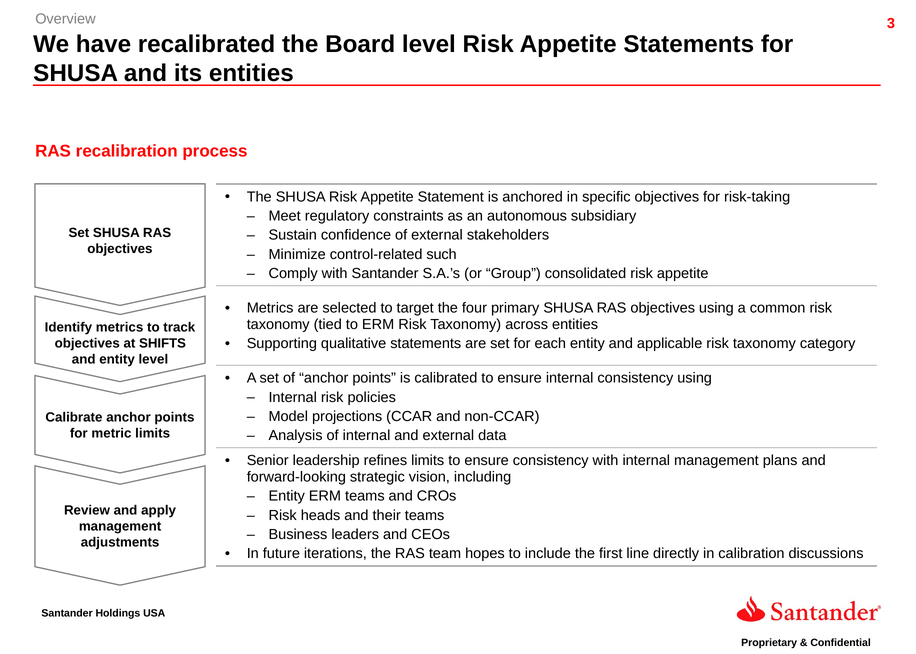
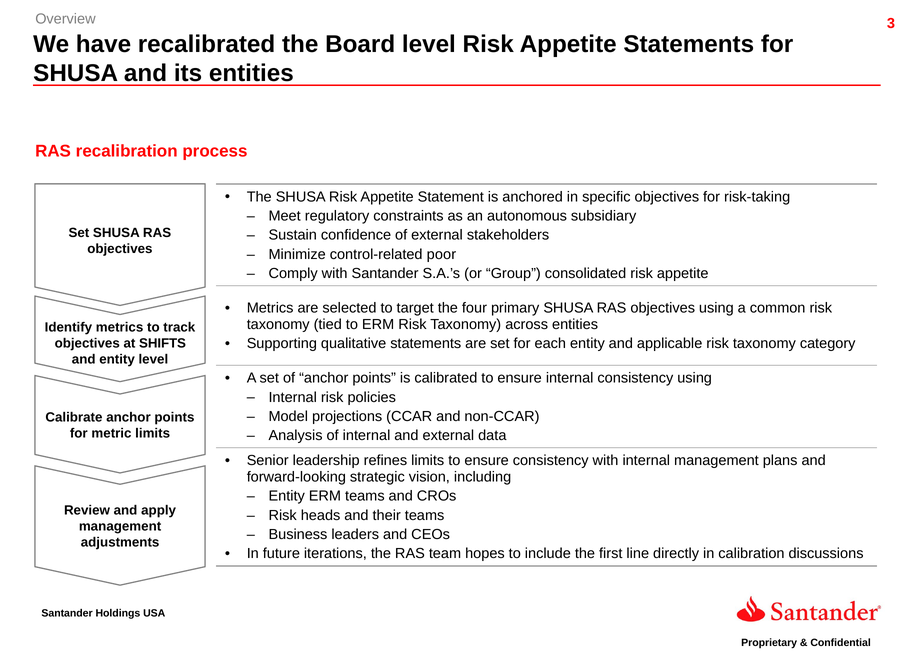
such: such -> poor (441, 254)
